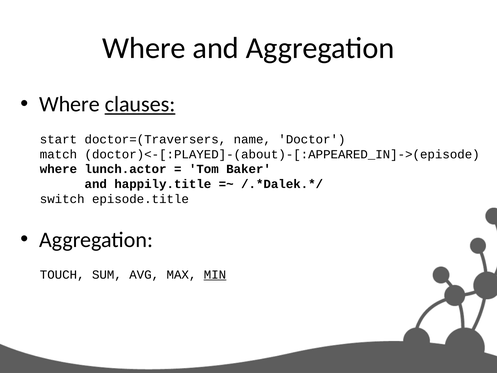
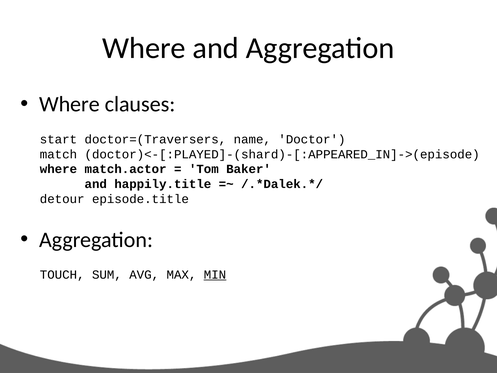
clauses underline: present -> none (140, 104)
doctor)<-[:PLAYED]-(about)-[:APPEARED_IN]->(episode: doctor)<-[:PLAYED]-(about)-[:APPEARED_IN]->(episode -> doctor)<-[:PLAYED]-(shard)-[:APPEARED_IN]->(episode (282, 154)
lunch.actor: lunch.actor -> match.actor (126, 169)
switch: switch -> detour (62, 199)
